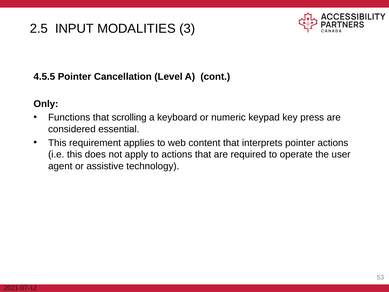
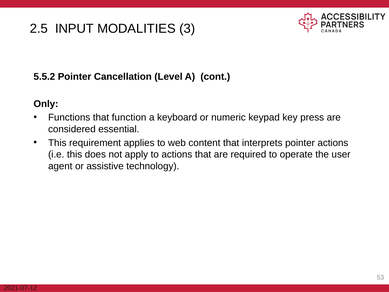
4.5.5: 4.5.5 -> 5.5.2 (44, 77)
scrolling: scrolling -> function (129, 117)
